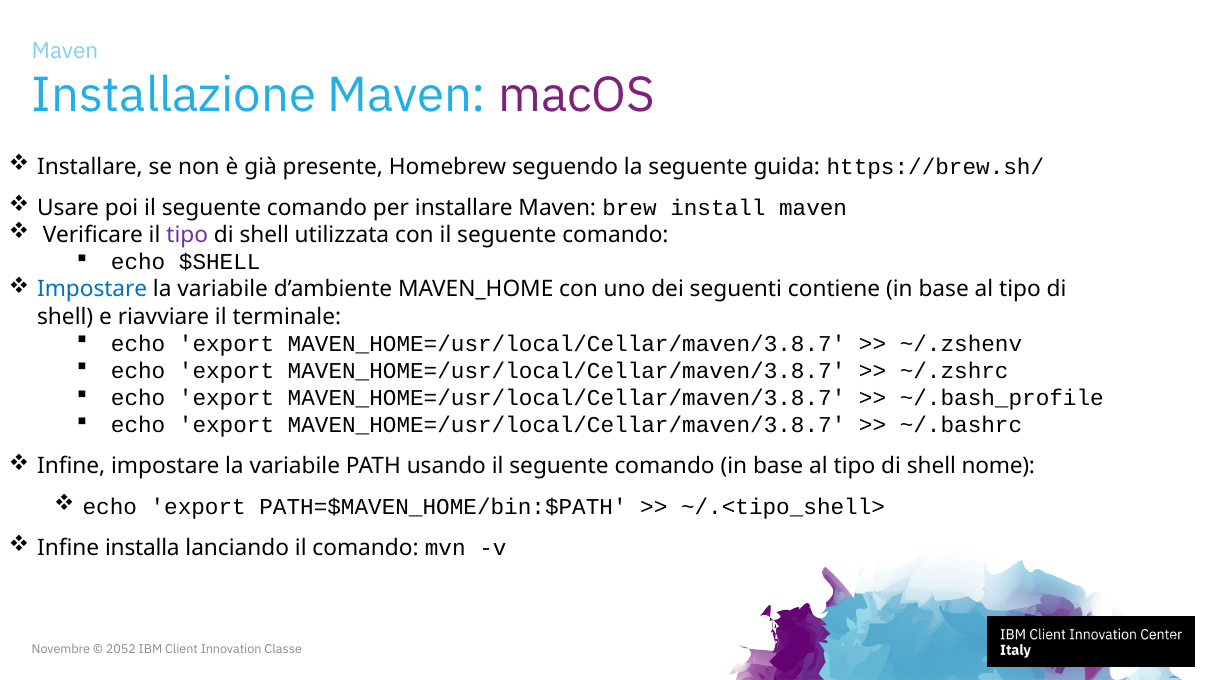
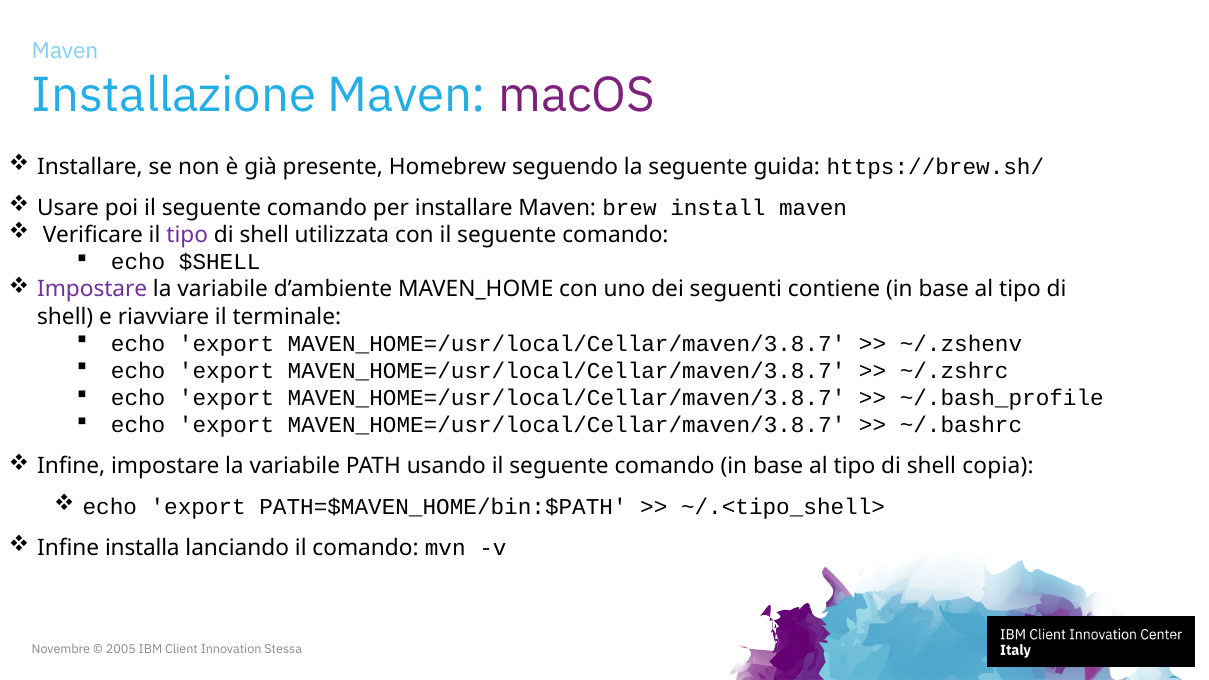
Impostare colour: blue -> purple (92, 289)
nome: nome -> copia (998, 466)
2052: 2052 -> 2005 (121, 649)
Classe: Classe -> Stessa (283, 649)
